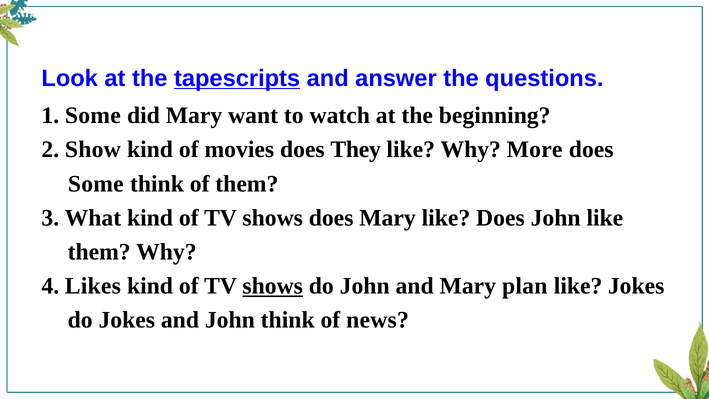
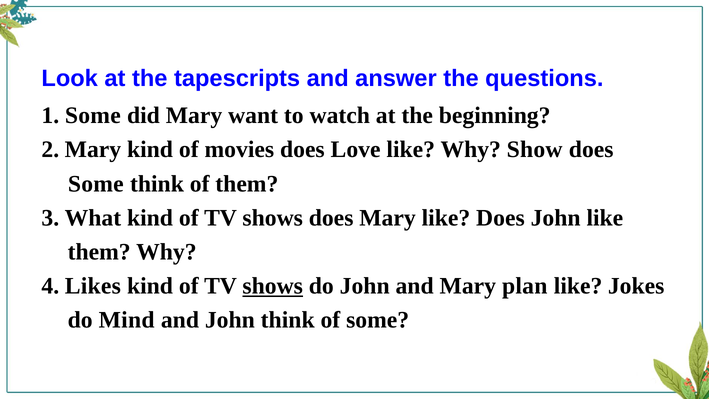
tapescripts underline: present -> none (237, 78)
2 Show: Show -> Mary (93, 150)
They: They -> Love (356, 150)
More: More -> Show (535, 150)
do Jokes: Jokes -> Mind (127, 320)
of news: news -> some (378, 320)
